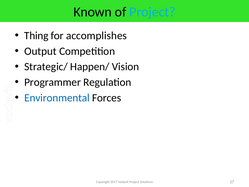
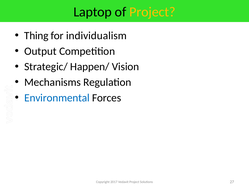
Known: Known -> Laptop (93, 12)
Project colour: light blue -> yellow (152, 12)
accomplishes: accomplishes -> individualism (96, 36)
Programmer: Programmer -> Mechanisms (53, 82)
